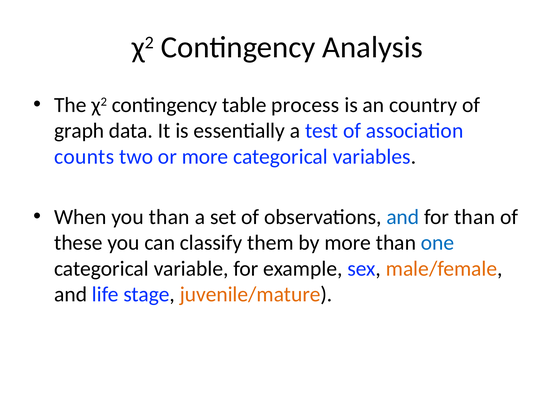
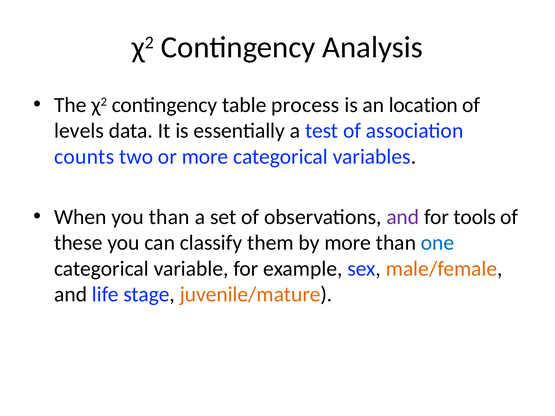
country: country -> location (423, 105)
graph: graph -> levels (79, 131)
and colour: blue -> purple (403, 217)
for than: than -> tools (475, 217)
